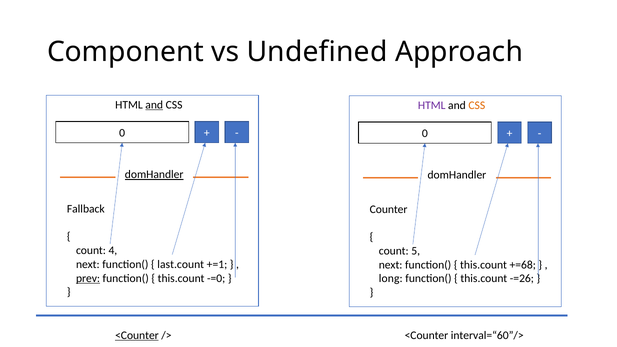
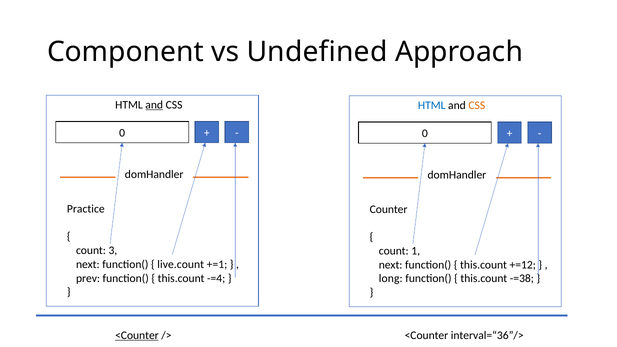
HTML colour: purple -> blue (432, 105)
domHandler underline: present -> none (154, 175)
Fallback: Fallback -> Practice (86, 209)
4: 4 -> 3 (113, 250)
5: 5 -> 1 (416, 251)
last.count: last.count -> live.count (181, 264)
+=68: +=68 -> +=12 (523, 265)
prev underline: present -> none (88, 278)
-=0: -=0 -> -=4 (216, 278)
-=26: -=26 -> -=38 (522, 279)
interval=“60”/>: interval=“60”/> -> interval=“36”/> (487, 335)
